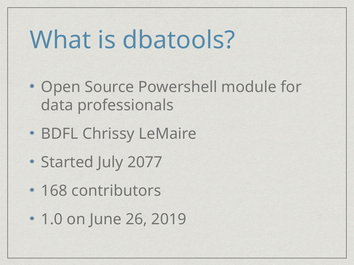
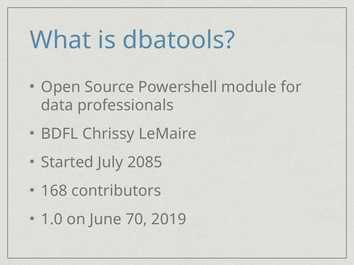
2077: 2077 -> 2085 (145, 163)
26: 26 -> 70 (136, 220)
